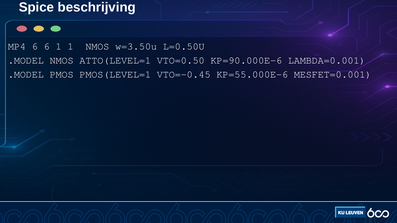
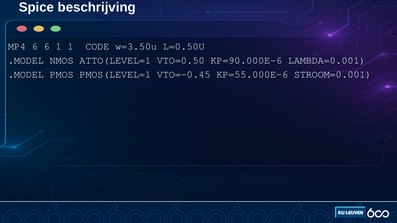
1 NMOS: NMOS -> CODE (97, 46)
MESFET=0.001: MESFET=0.001 -> STROOM=0.001 (333, 75)
